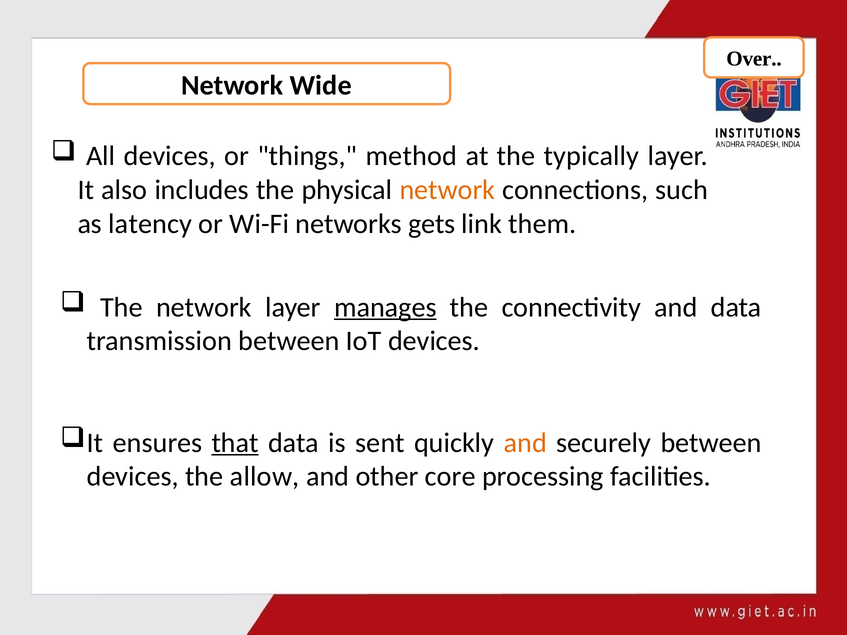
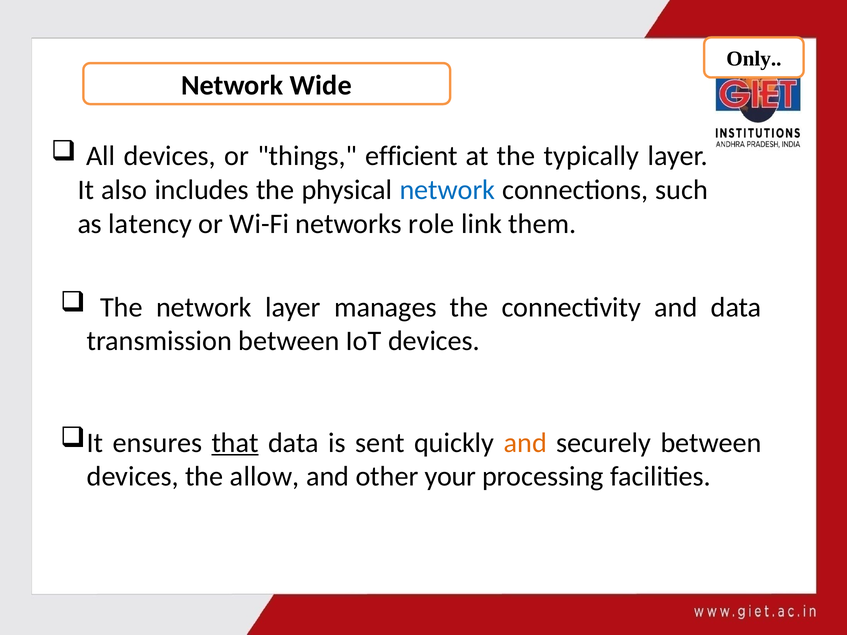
Over: Over -> Only (754, 59)
method: method -> efficient (412, 156)
network colour: orange -> blue (447, 190)
gets: gets -> role (431, 224)
manages underline: present -> none (385, 307)
core: core -> your (451, 477)
